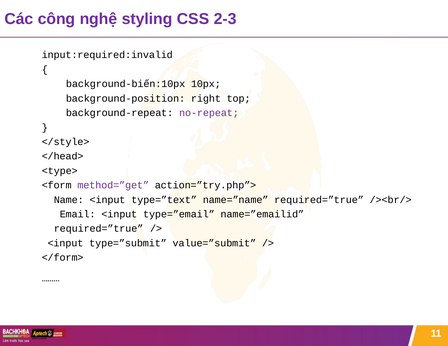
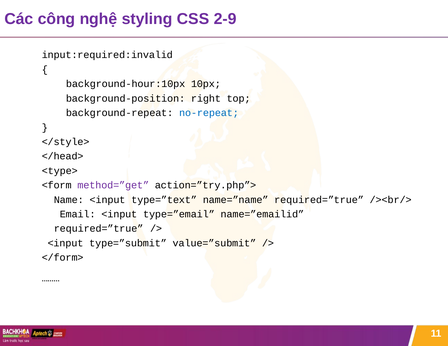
2-3: 2-3 -> 2-9 (225, 19)
background-biến:10px: background-biến:10px -> background-hour:10px (126, 84)
no-repeat colour: purple -> blue (209, 113)
